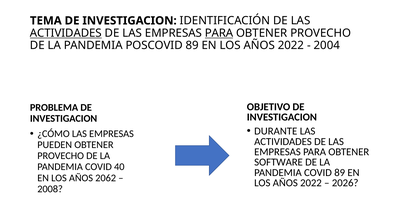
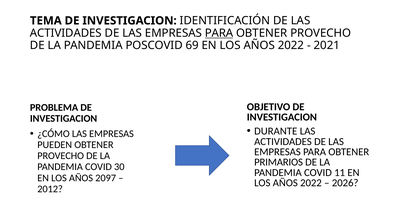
ACTIVIDADES underline: present -> none (66, 33)
POSCOVID 89: 89 -> 69 (192, 45)
2004: 2004 -> 2021 (327, 45)
SOFTWARE: SOFTWARE -> PRIMARIOS (279, 162)
40: 40 -> 30 (119, 167)
COVID 89: 89 -> 11 (340, 173)
2062: 2062 -> 2097 (106, 178)
2008: 2008 -> 2012 (50, 189)
